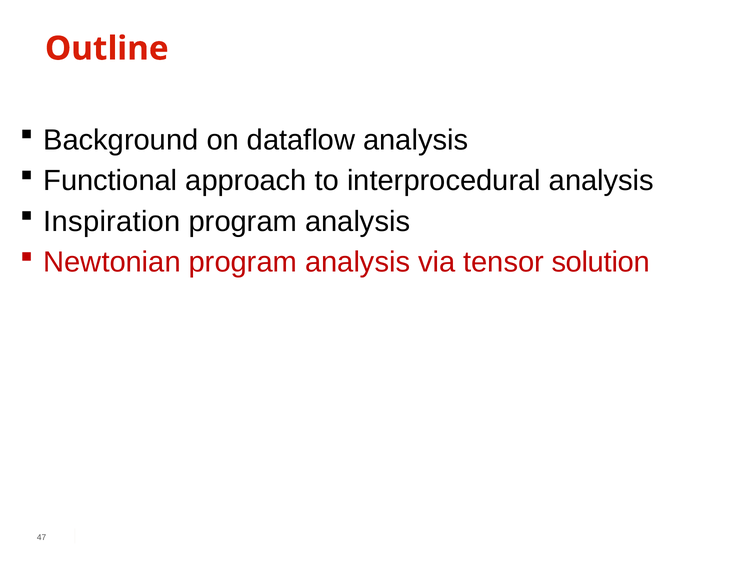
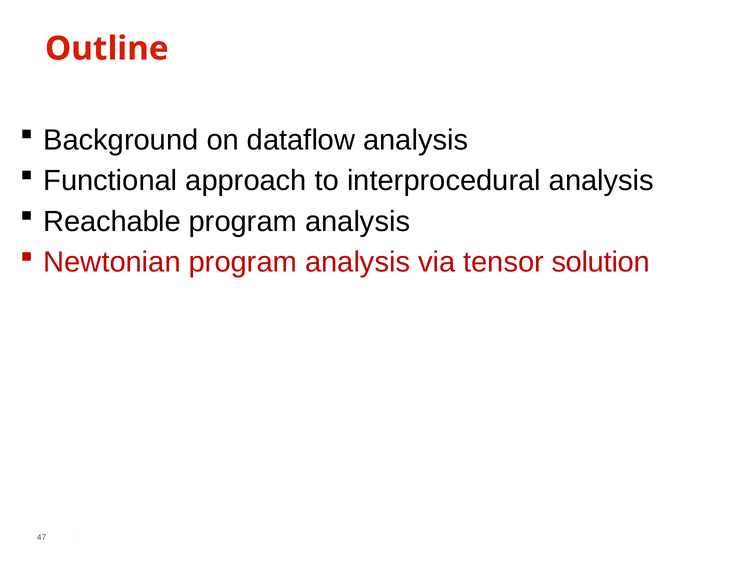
Inspiration: Inspiration -> Reachable (112, 221)
